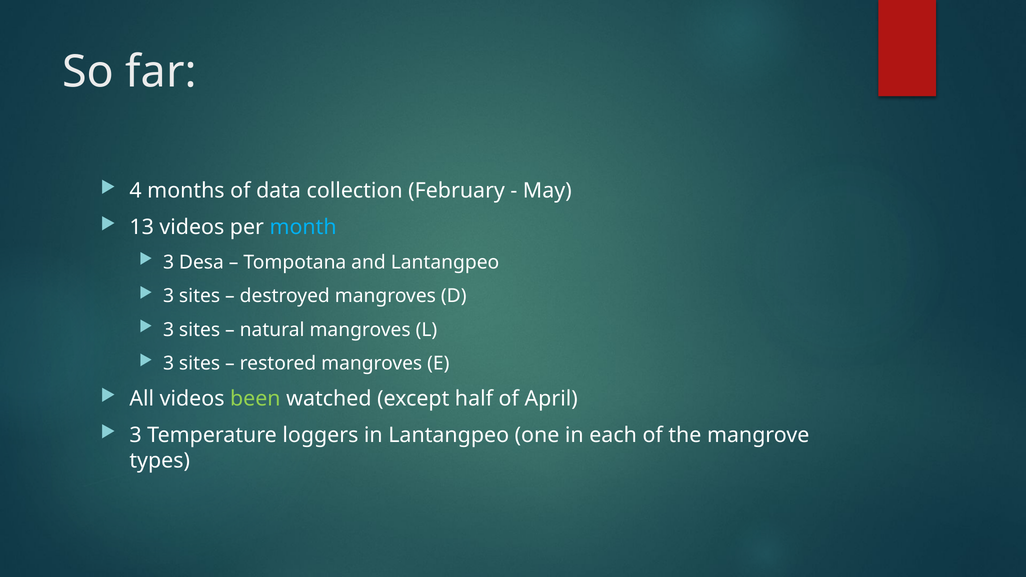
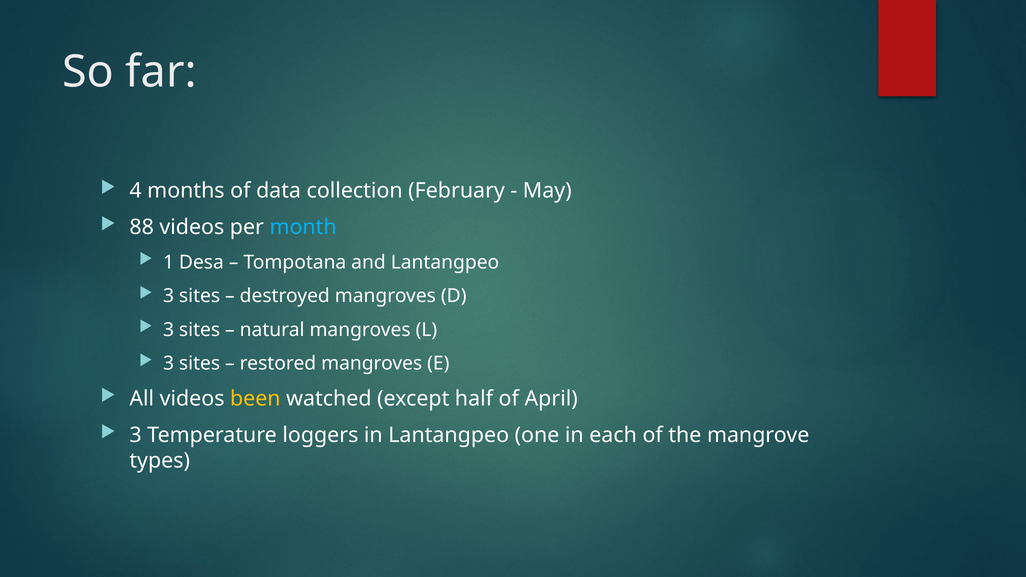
13: 13 -> 88 (142, 227)
3: 3 -> 1 (169, 262)
been colour: light green -> yellow (255, 399)
